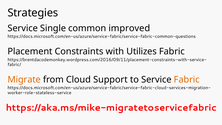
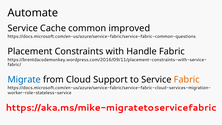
Strategies: Strategies -> Automate (33, 13)
Single: Single -> Cache (53, 28)
Utilizes: Utilizes -> Handle (142, 51)
Migrate colour: orange -> blue (24, 79)
